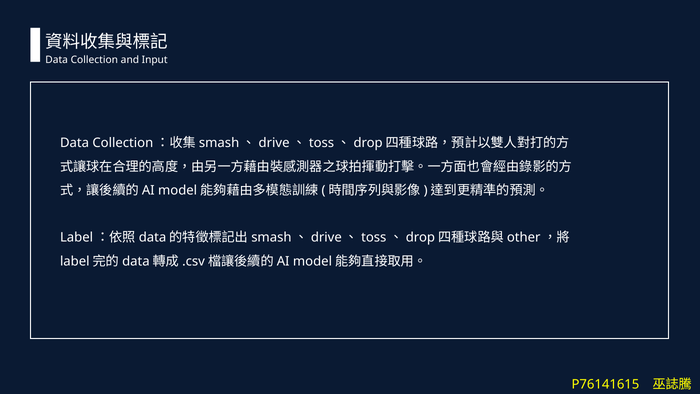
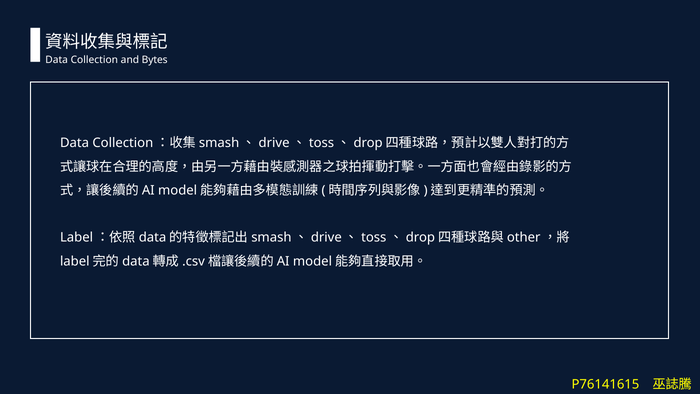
Input: Input -> Bytes (155, 60)
